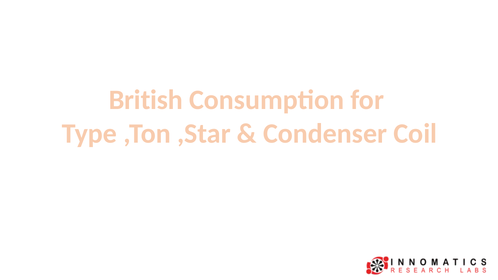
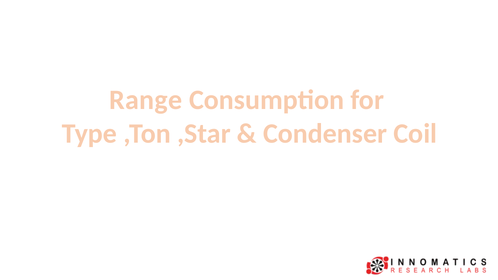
British: British -> Range (146, 100)
